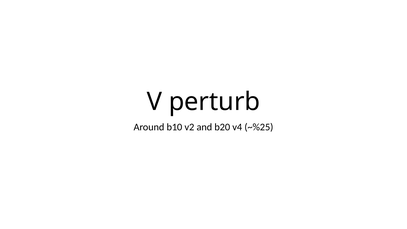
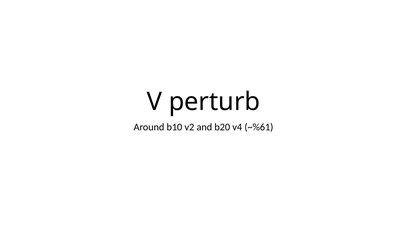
~%25: ~%25 -> ~%61 (259, 127)
